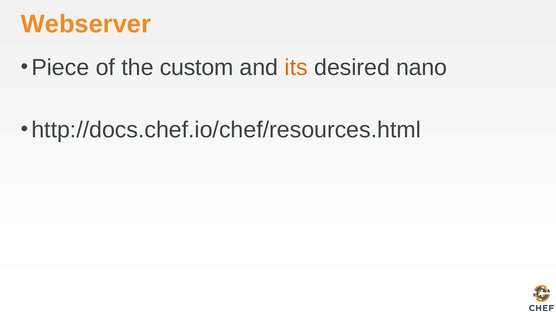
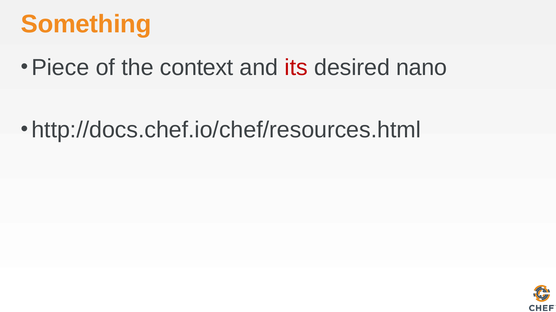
Webserver: Webserver -> Something (86, 24)
custom: custom -> context (197, 68)
its colour: orange -> red (296, 68)
